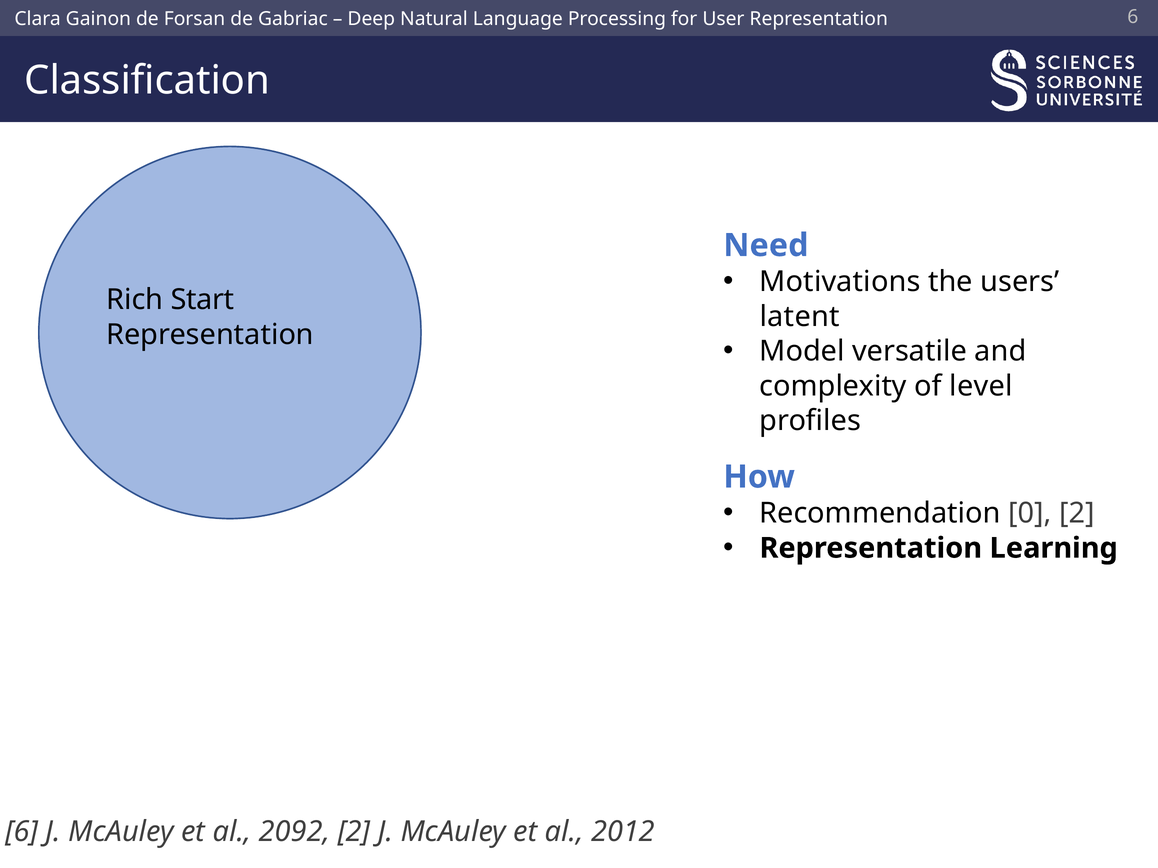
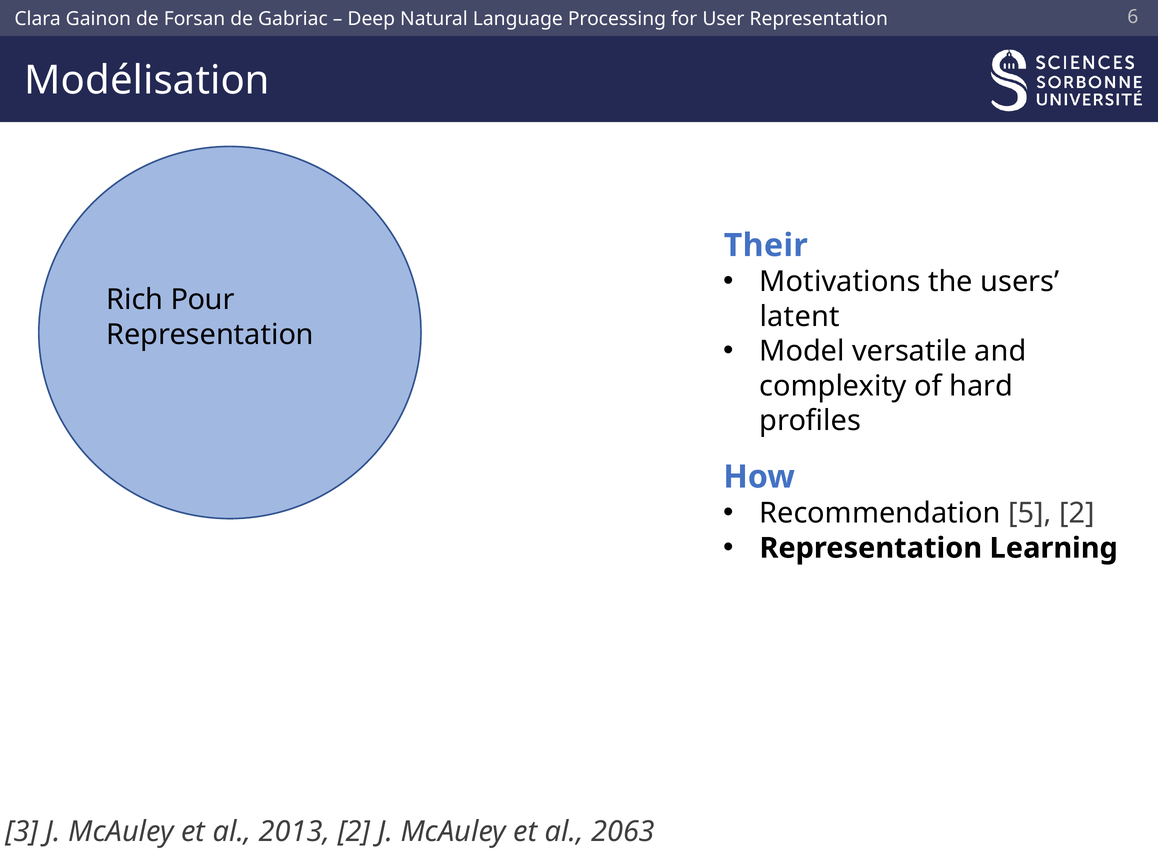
Classification: Classification -> Modélisation (147, 81)
Need: Need -> Their (766, 246)
Start: Start -> Pour (203, 300)
level: level -> hard (981, 386)
0: 0 -> 5 (1030, 514)
6: 6 -> 3 (22, 832)
2092: 2092 -> 2013 (294, 832)
2012: 2012 -> 2063 (623, 832)
